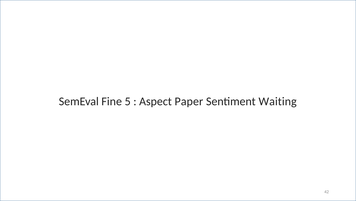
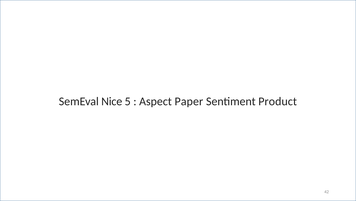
Fine: Fine -> Nice (112, 101)
Waiting: Waiting -> Product (278, 101)
